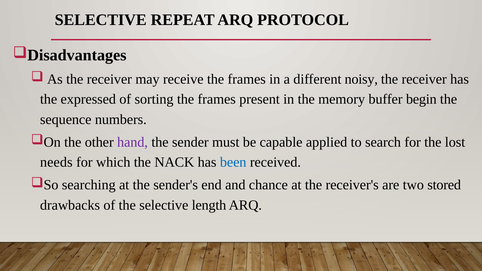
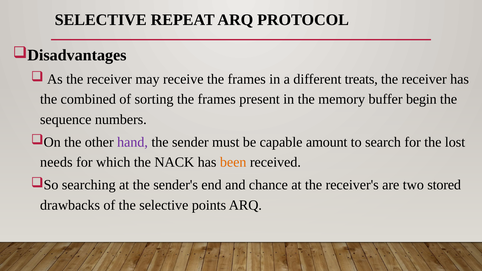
noisy: noisy -> treats (361, 79)
expressed: expressed -> combined (88, 99)
applied: applied -> amount (327, 142)
been colour: blue -> orange (233, 162)
length: length -> points (209, 205)
